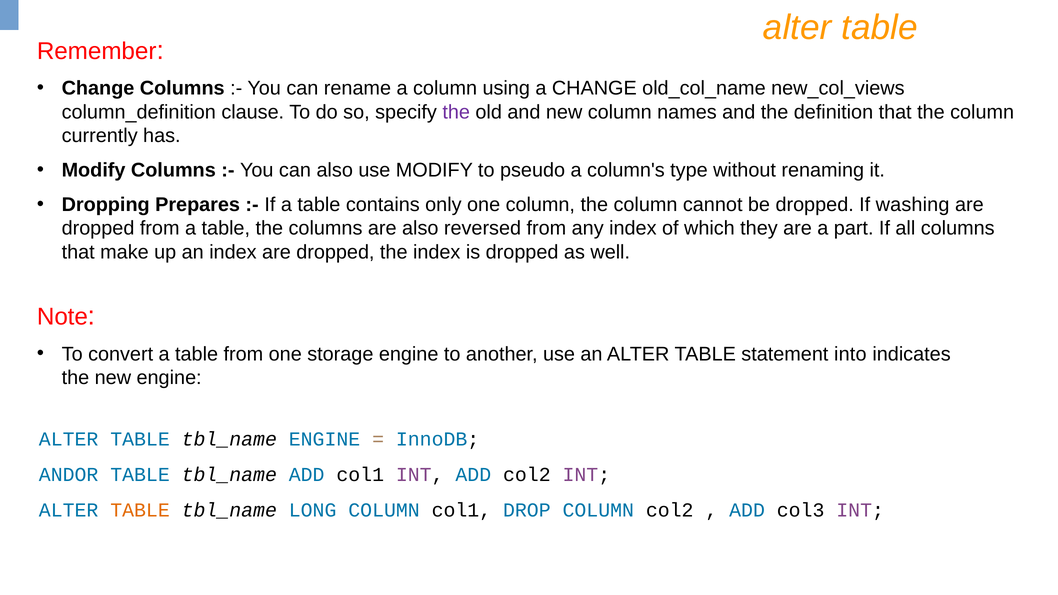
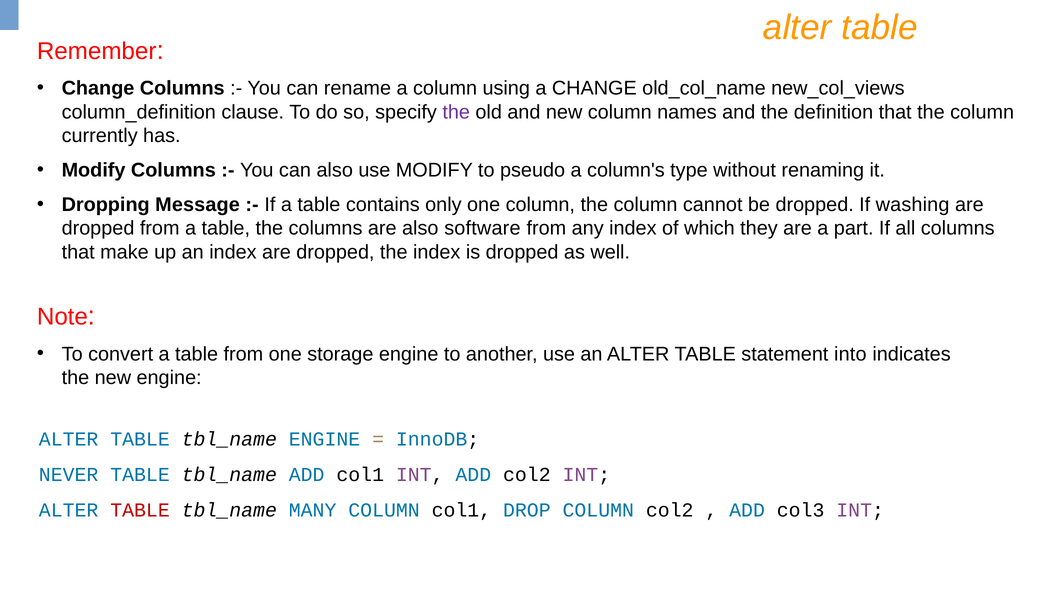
Prepares: Prepares -> Message (198, 205)
reversed: reversed -> software (482, 228)
ANDOR: ANDOR -> NEVER (69, 475)
TABLE colour: orange -> red (140, 511)
LONG: LONG -> MANY (313, 511)
